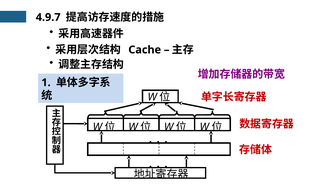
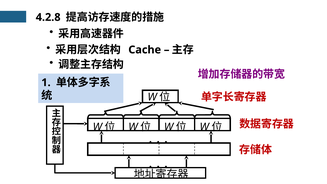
4.9.7: 4.9.7 -> 4.2.8 (48, 17)
